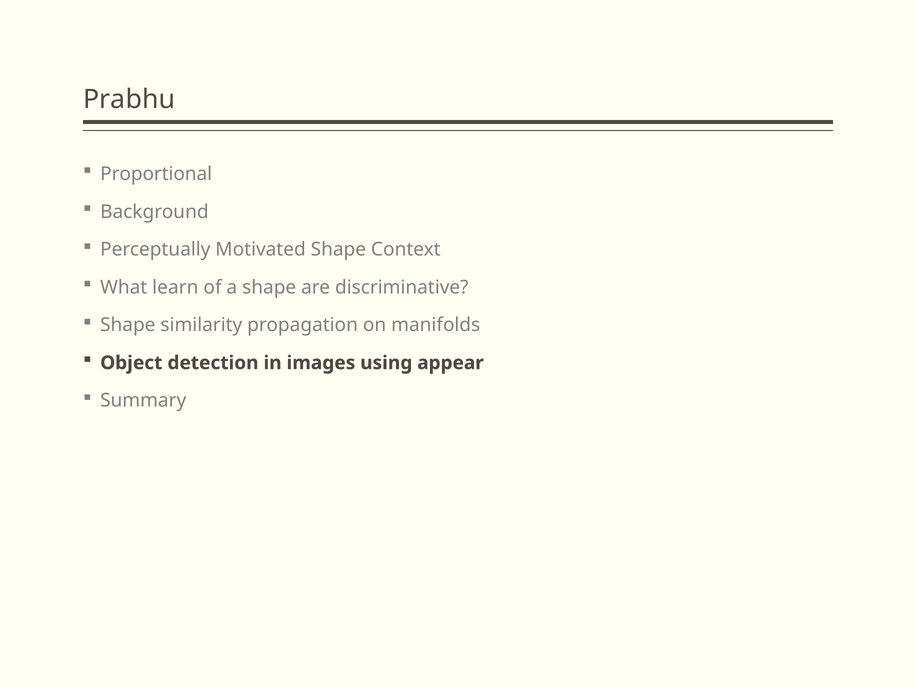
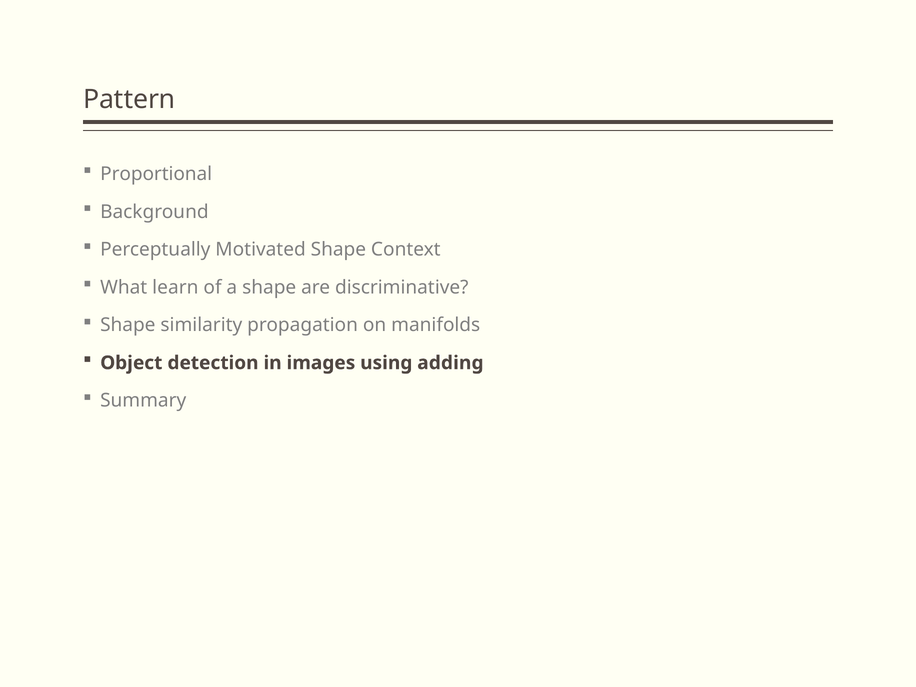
Prabhu: Prabhu -> Pattern (129, 99)
appear: appear -> adding (450, 363)
